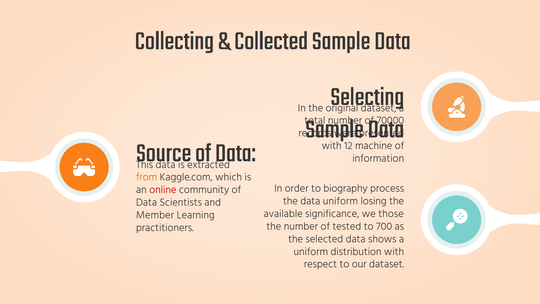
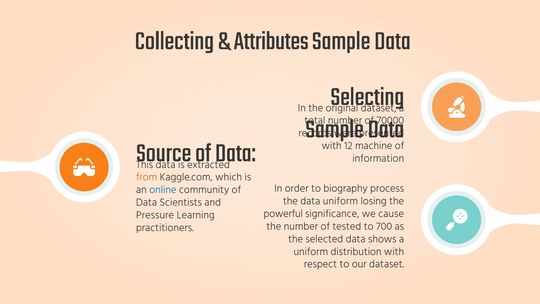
Collected: Collected -> Attributes (271, 40)
online colour: red -> blue (163, 190)
available: available -> powerful (283, 214)
those: those -> cause (391, 214)
Member: Member -> Pressure (155, 215)
